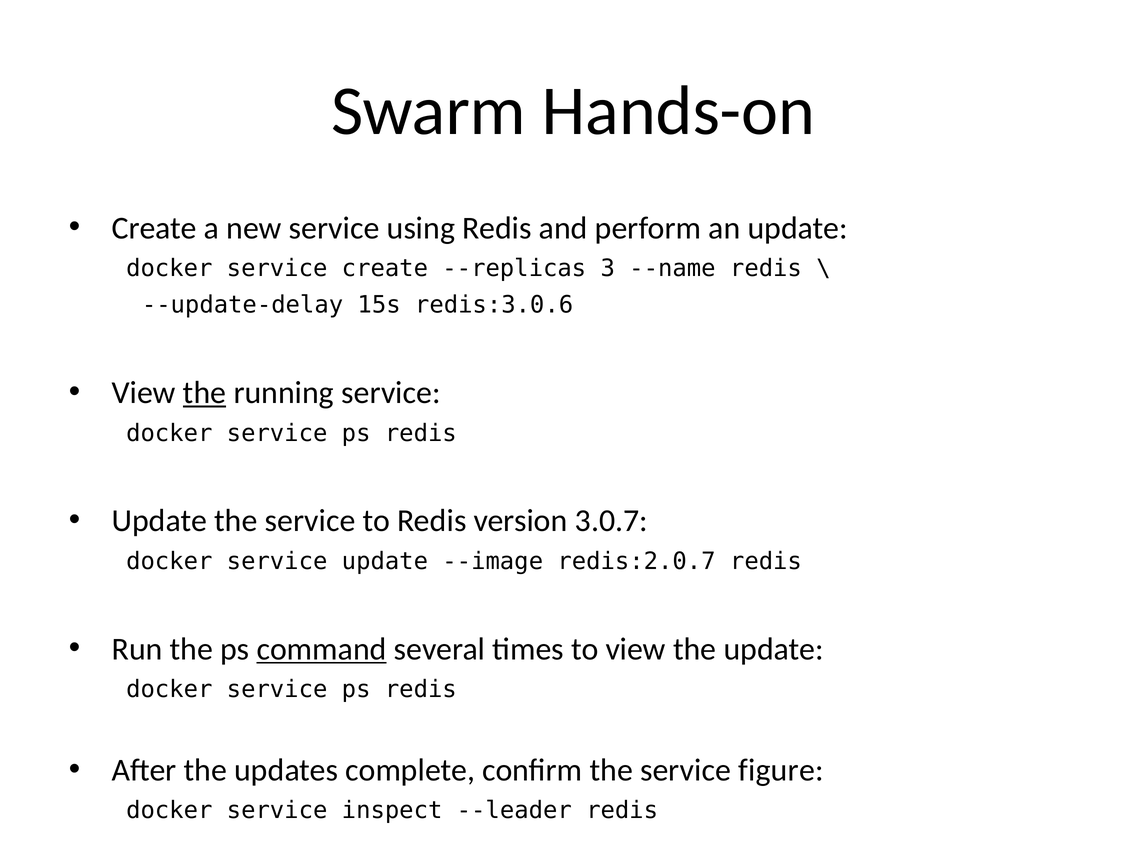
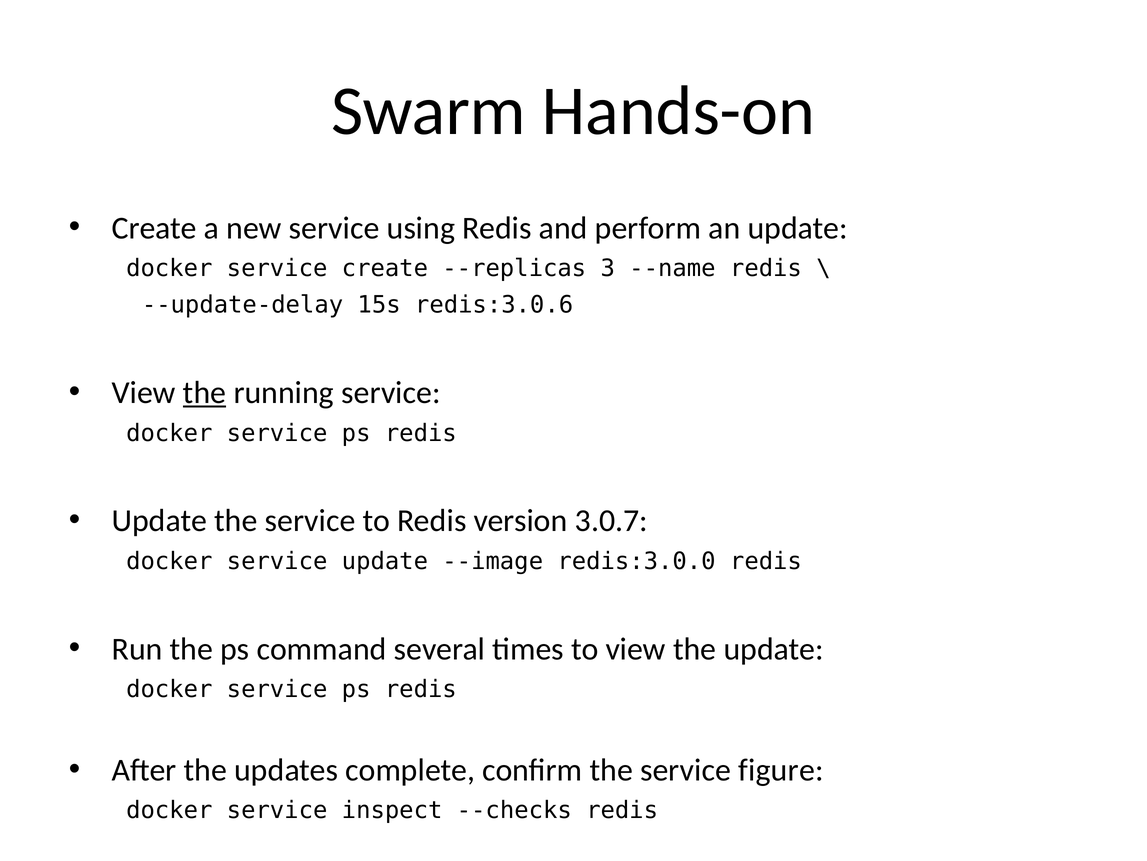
redis:2.0.7: redis:2.0.7 -> redis:3.0.0 (637, 561)
command underline: present -> none (322, 648)
--leader: --leader -> --checks (514, 810)
